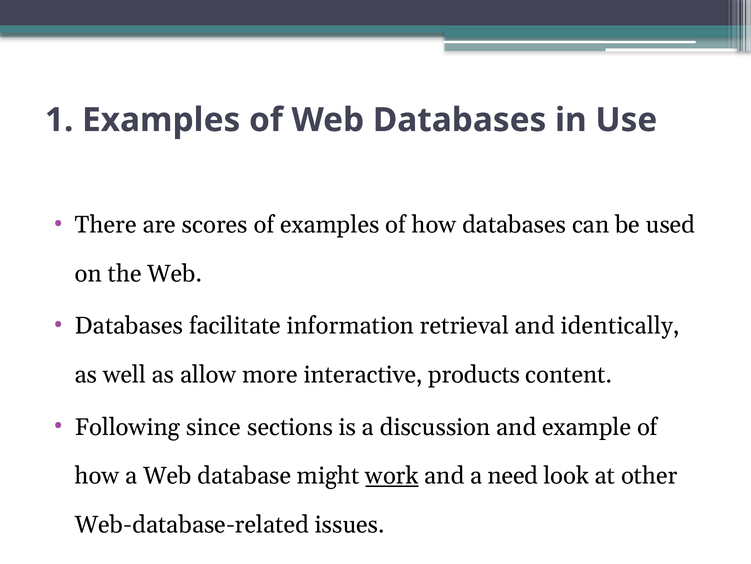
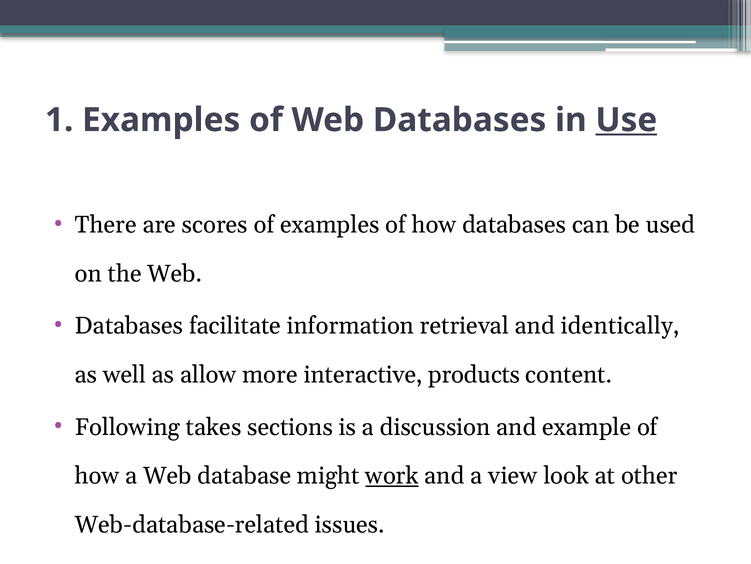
Use underline: none -> present (626, 120)
since: since -> takes (214, 427)
need: need -> view (513, 475)
